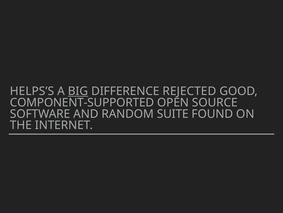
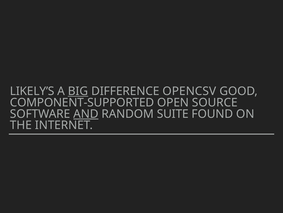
HELPS’S: HELPS’S -> LIKELY’S (32, 91)
REJECTED: REJECTED -> OPENCSV (189, 91)
AND underline: none -> present (86, 114)
